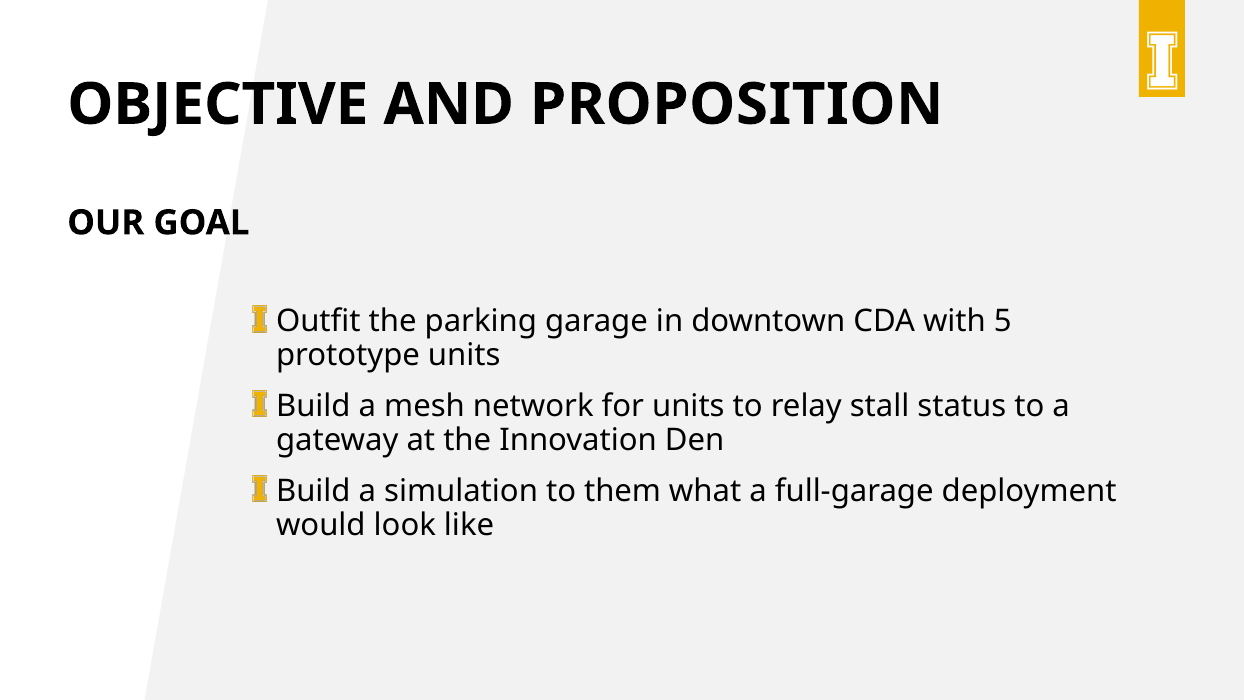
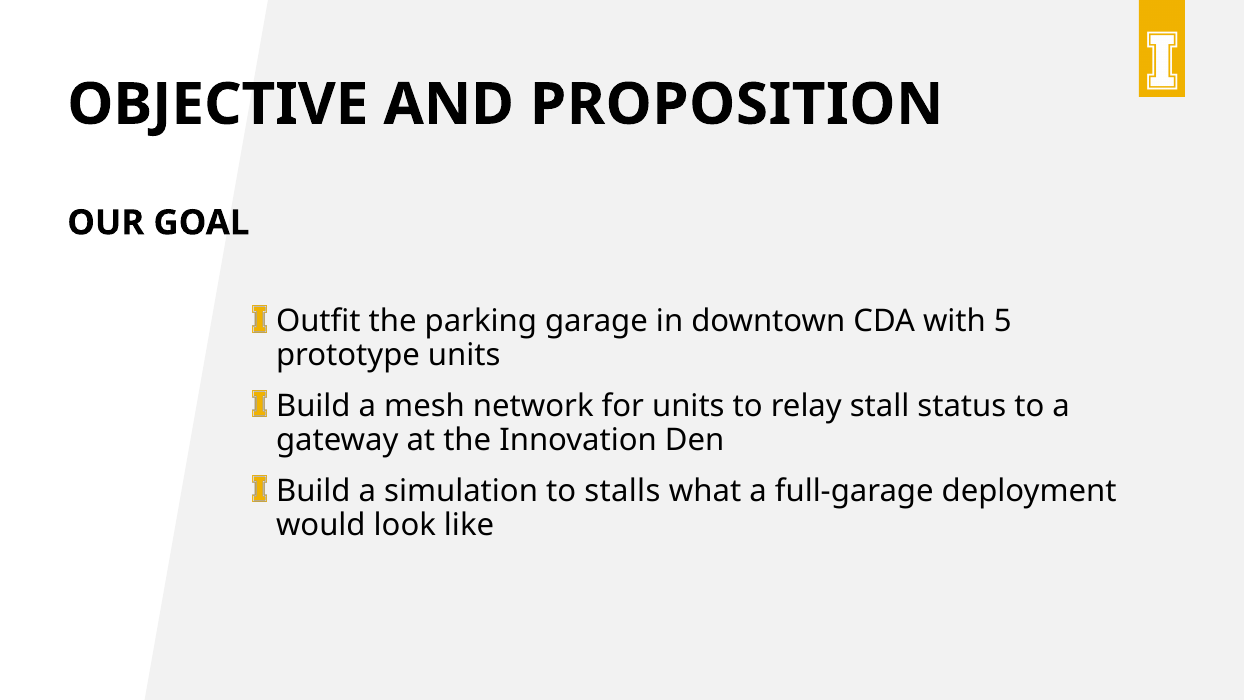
them: them -> stalls (622, 491)
